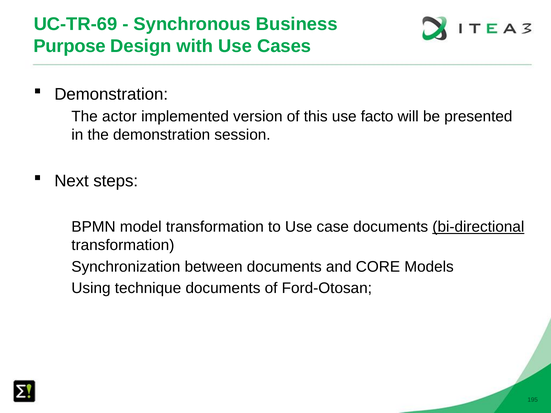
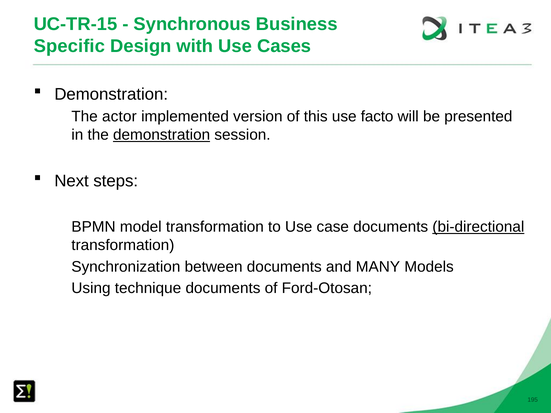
UC-TR-69: UC-TR-69 -> UC-TR-15 (75, 24)
Purpose: Purpose -> Specific (69, 46)
demonstration underline: none -> present (162, 135)
CORE: CORE -> MANY (378, 267)
